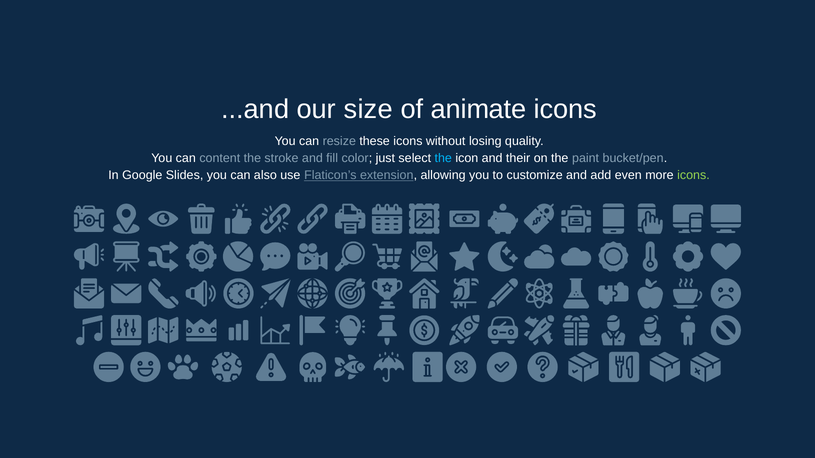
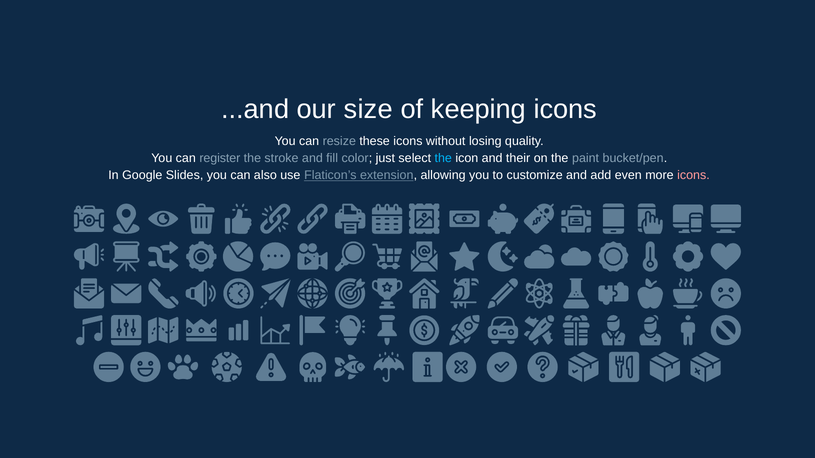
animate: animate -> keeping (479, 110)
content: content -> register (220, 158)
icons colour: light green -> pink (693, 176)
